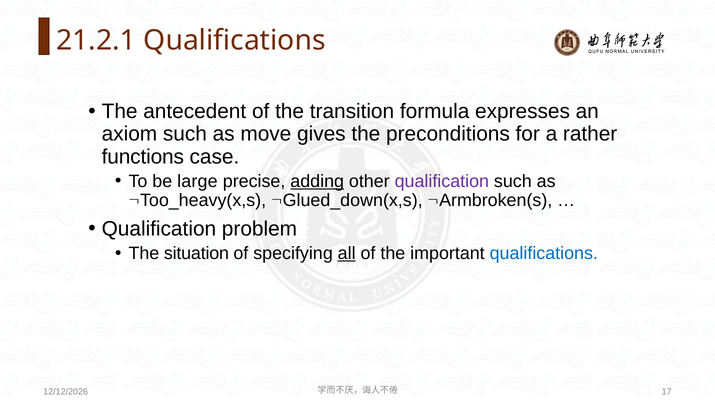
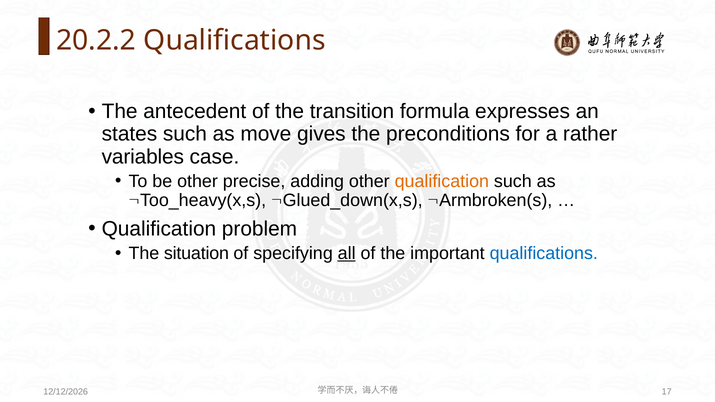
21.2.1: 21.2.1 -> 20.2.2 (96, 40)
axiom: axiom -> states (129, 134)
functions: functions -> variables (143, 157)
be large: large -> other (197, 181)
adding underline: present -> none (317, 181)
qualification colour: purple -> orange (442, 181)
